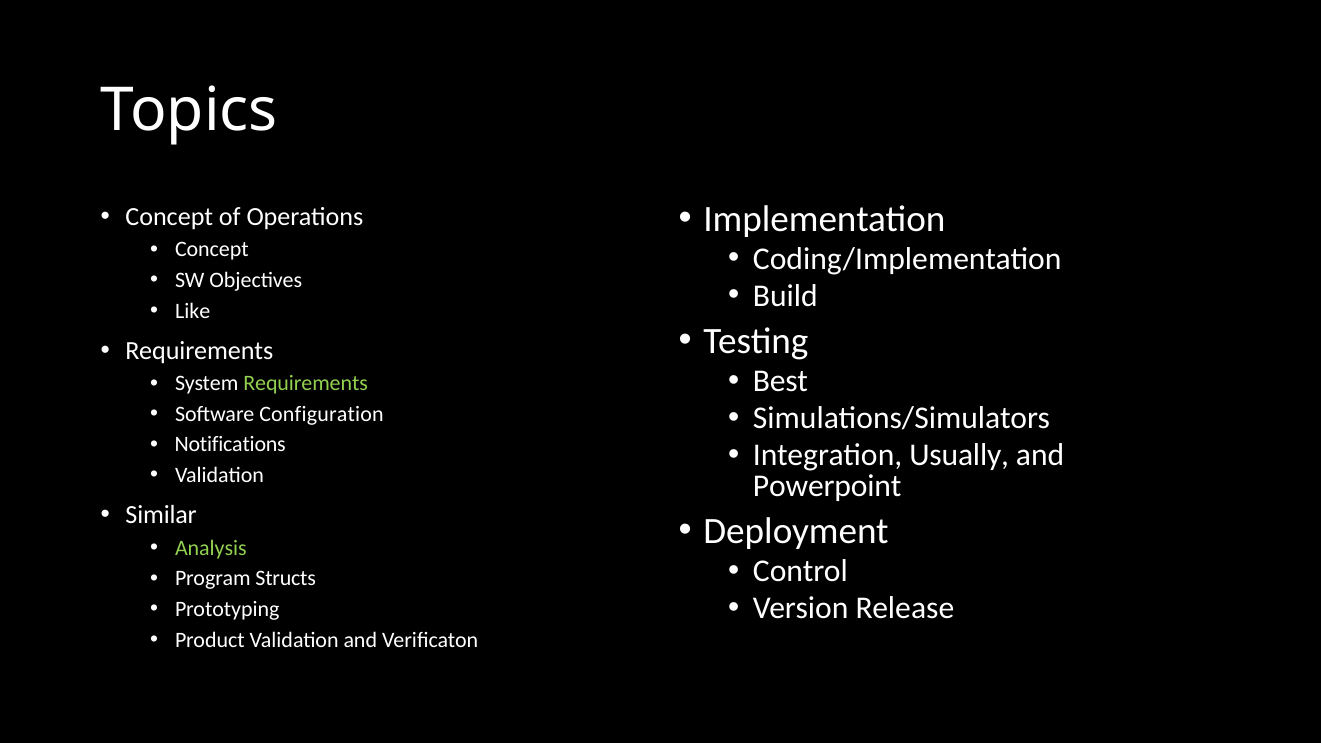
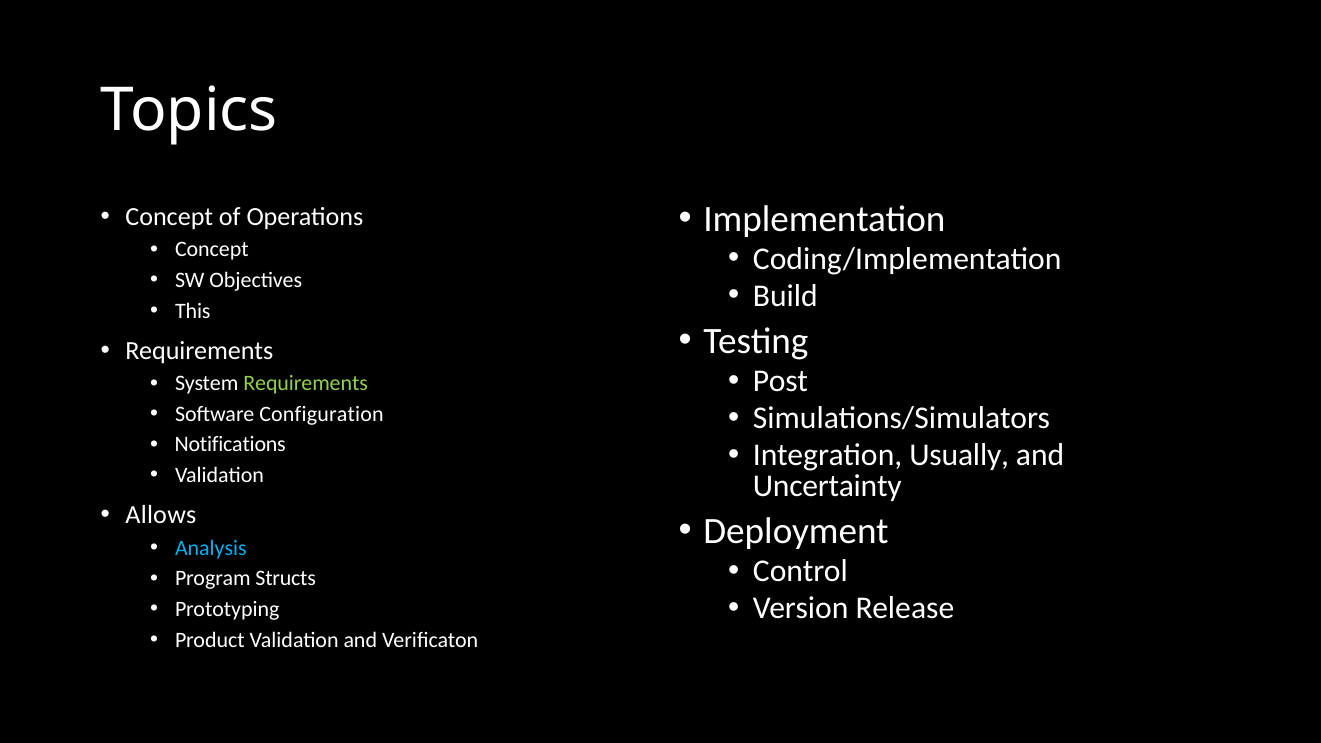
Like: Like -> This (193, 311)
Best: Best -> Post (780, 382)
Powerpoint: Powerpoint -> Uncertainty (827, 486)
Similar: Similar -> Allows (161, 515)
Analysis colour: light green -> light blue (211, 548)
